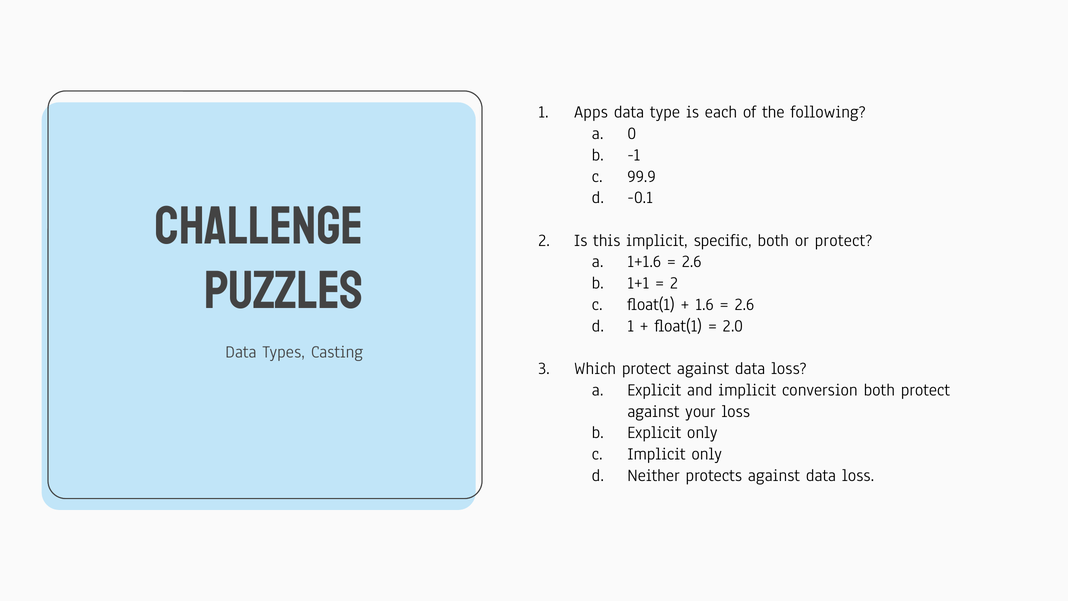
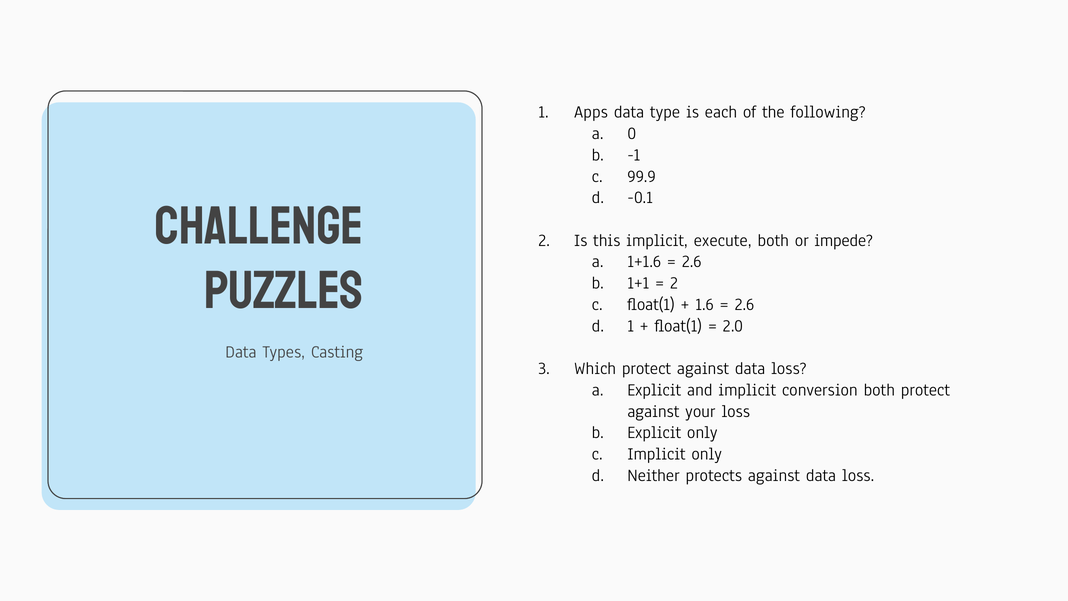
specific: specific -> execute (723, 240)
or protect: protect -> impede (844, 240)
